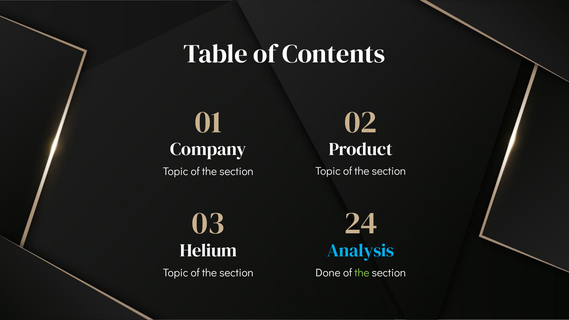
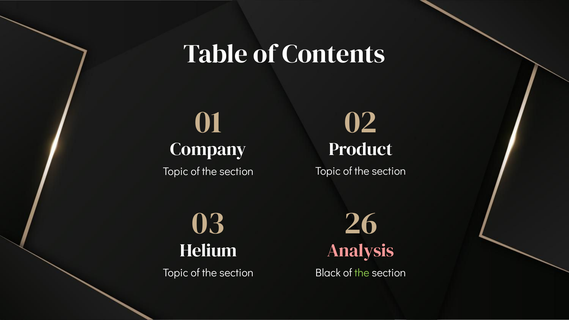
24: 24 -> 26 (361, 223)
Analysis colour: light blue -> pink (361, 250)
Done: Done -> Black (328, 273)
